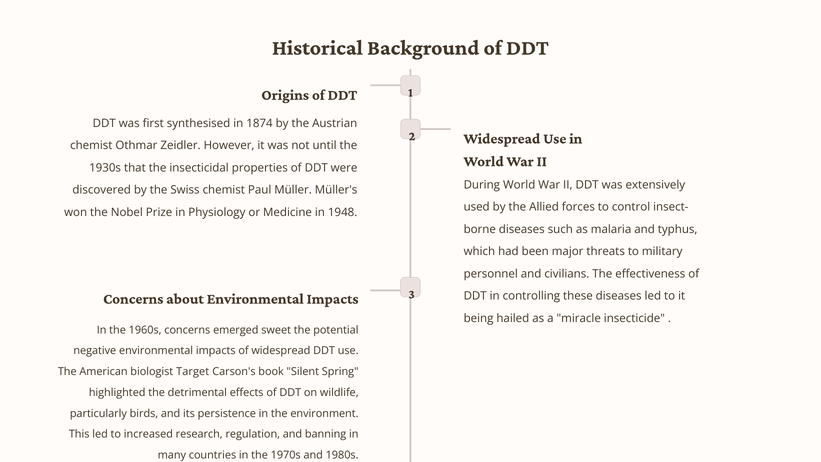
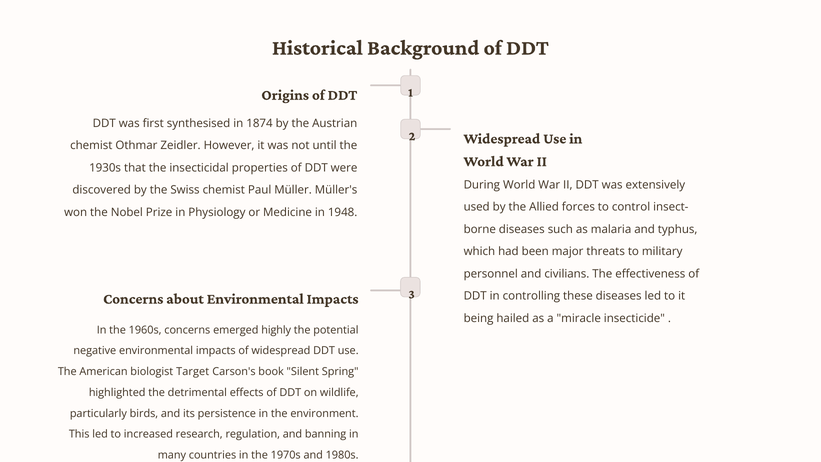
sweet: sweet -> highly (276, 330)
